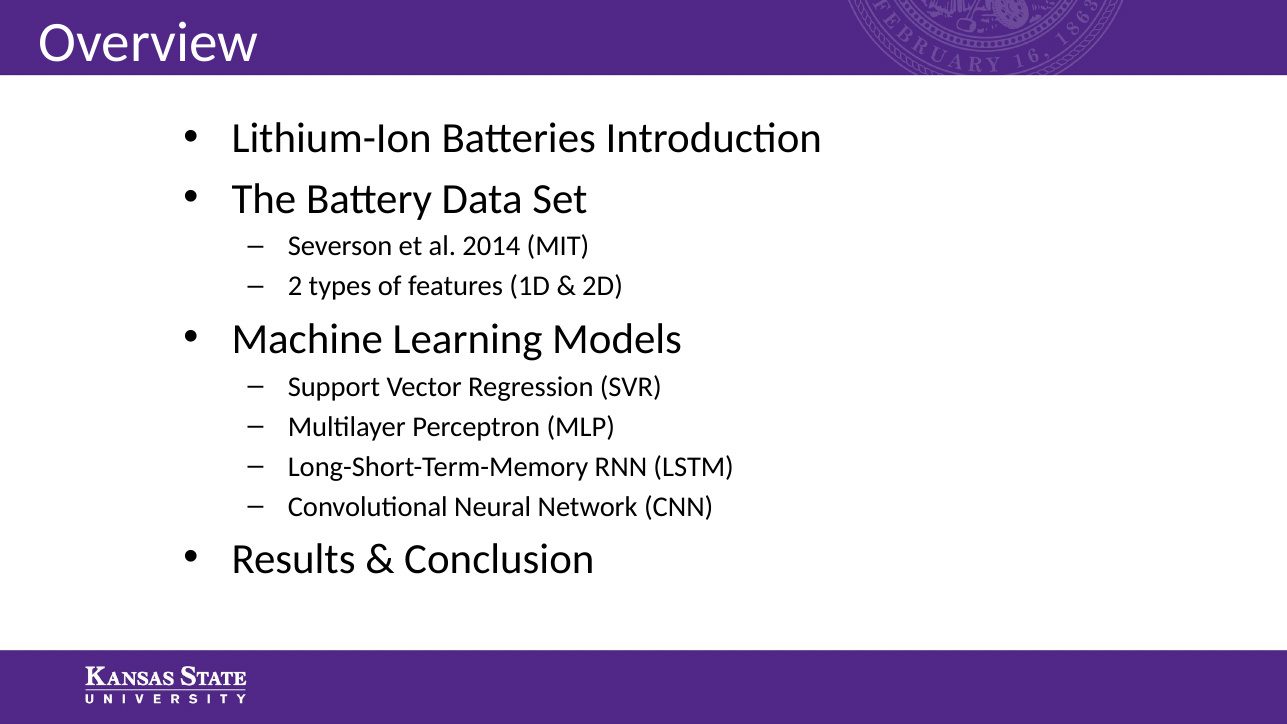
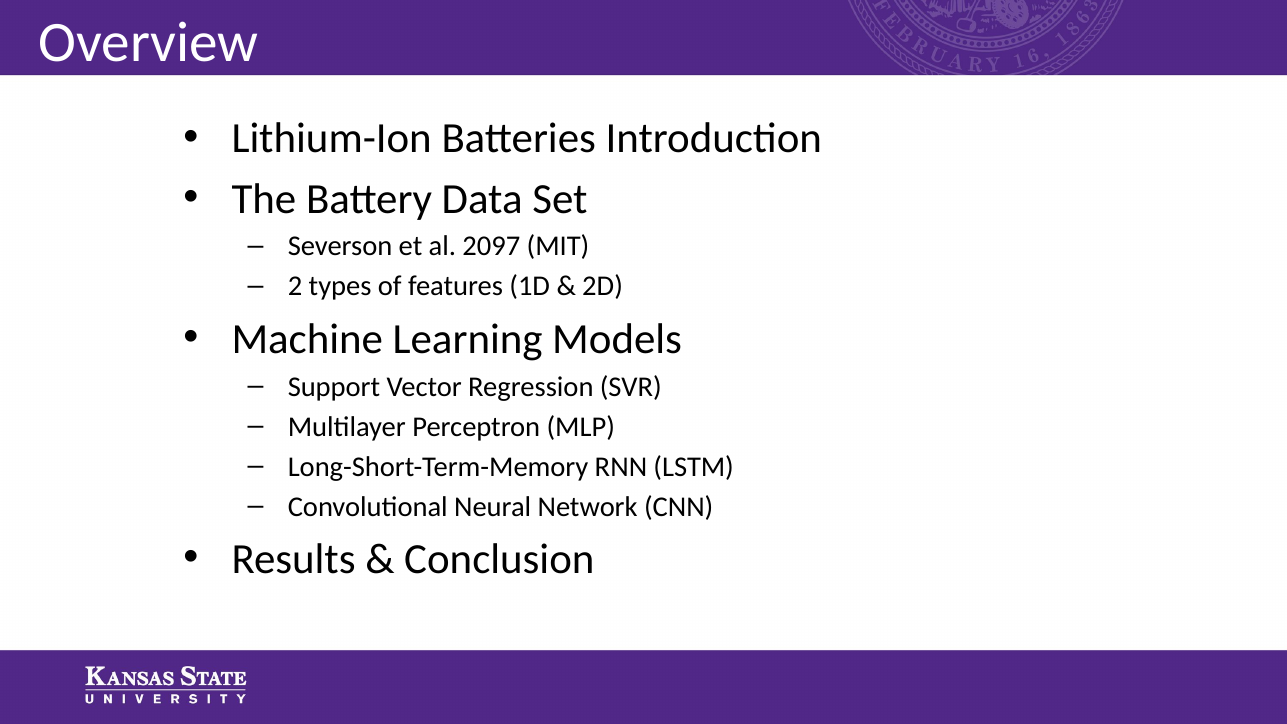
2014: 2014 -> 2097 (491, 246)
